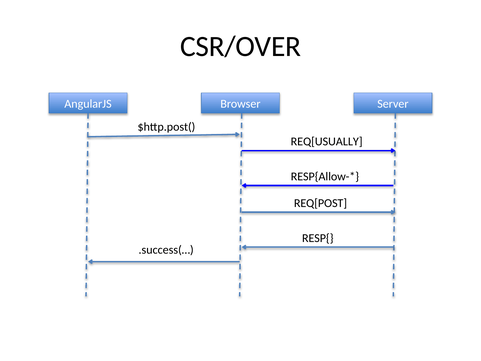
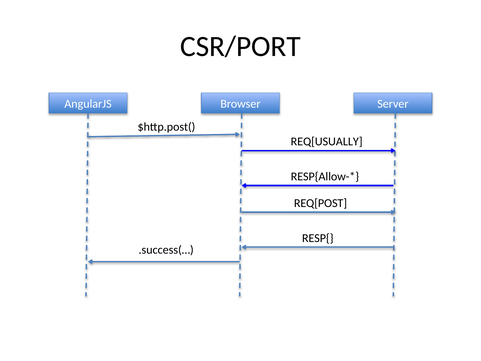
CSR/OVER: CSR/OVER -> CSR/PORT (241, 47)
